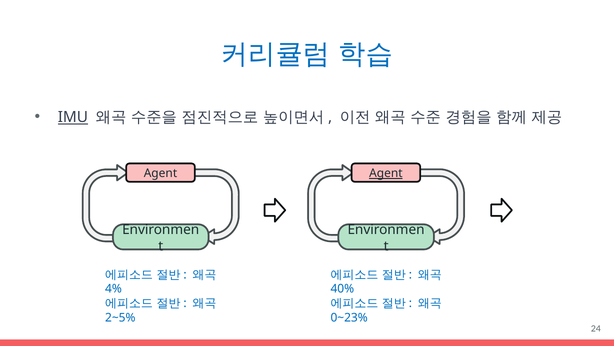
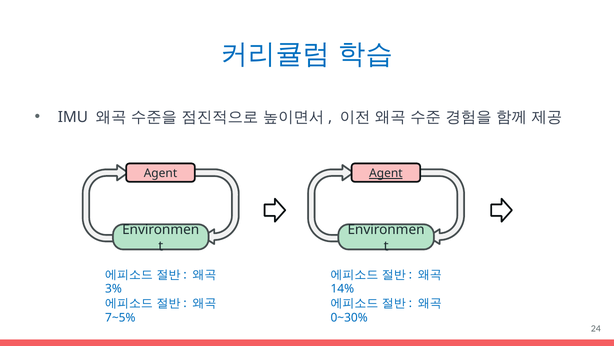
IMU underline: present -> none (73, 117)
4%: 4% -> 3% (113, 288)
40%: 40% -> 14% (342, 288)
2~5%: 2~5% -> 7~5% (120, 317)
0~23%: 0~23% -> 0~30% (349, 317)
